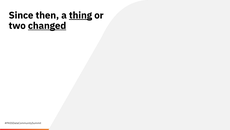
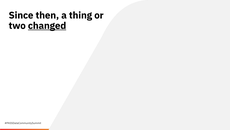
thing underline: present -> none (81, 15)
